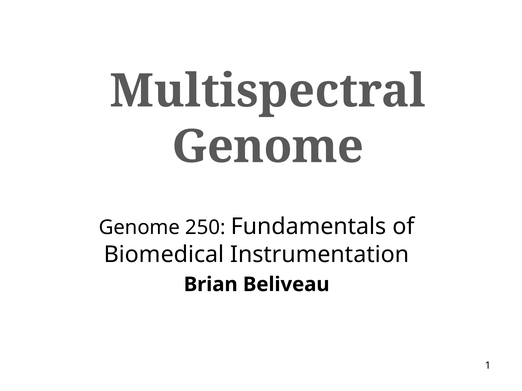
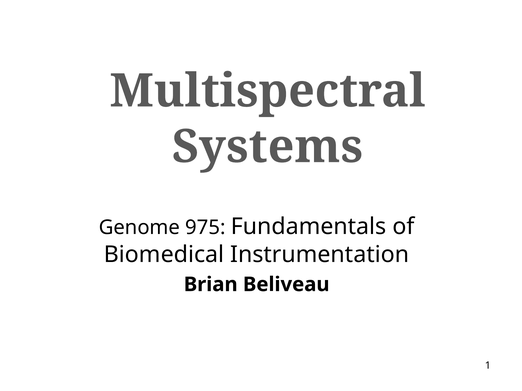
Genome: Genome -> Systems (267, 147)
250: 250 -> 975 (205, 228)
